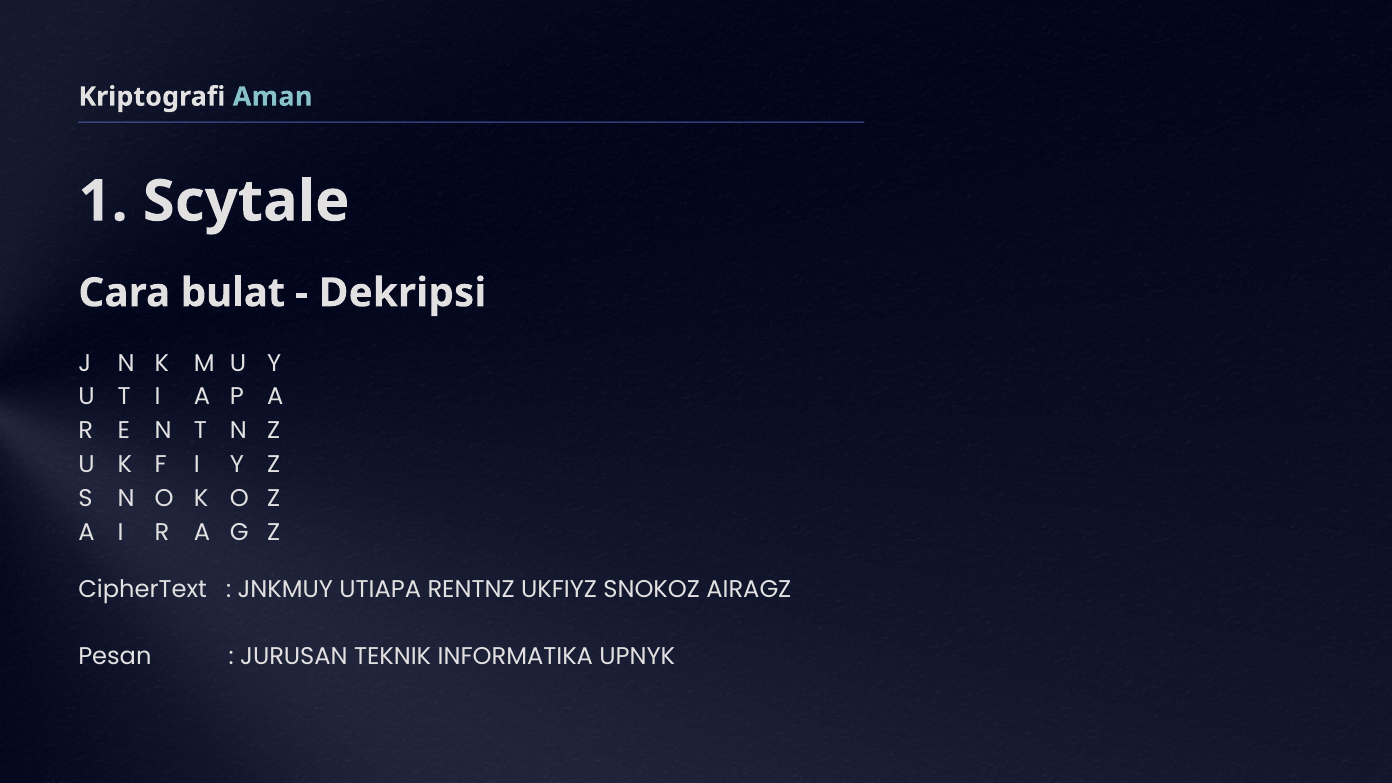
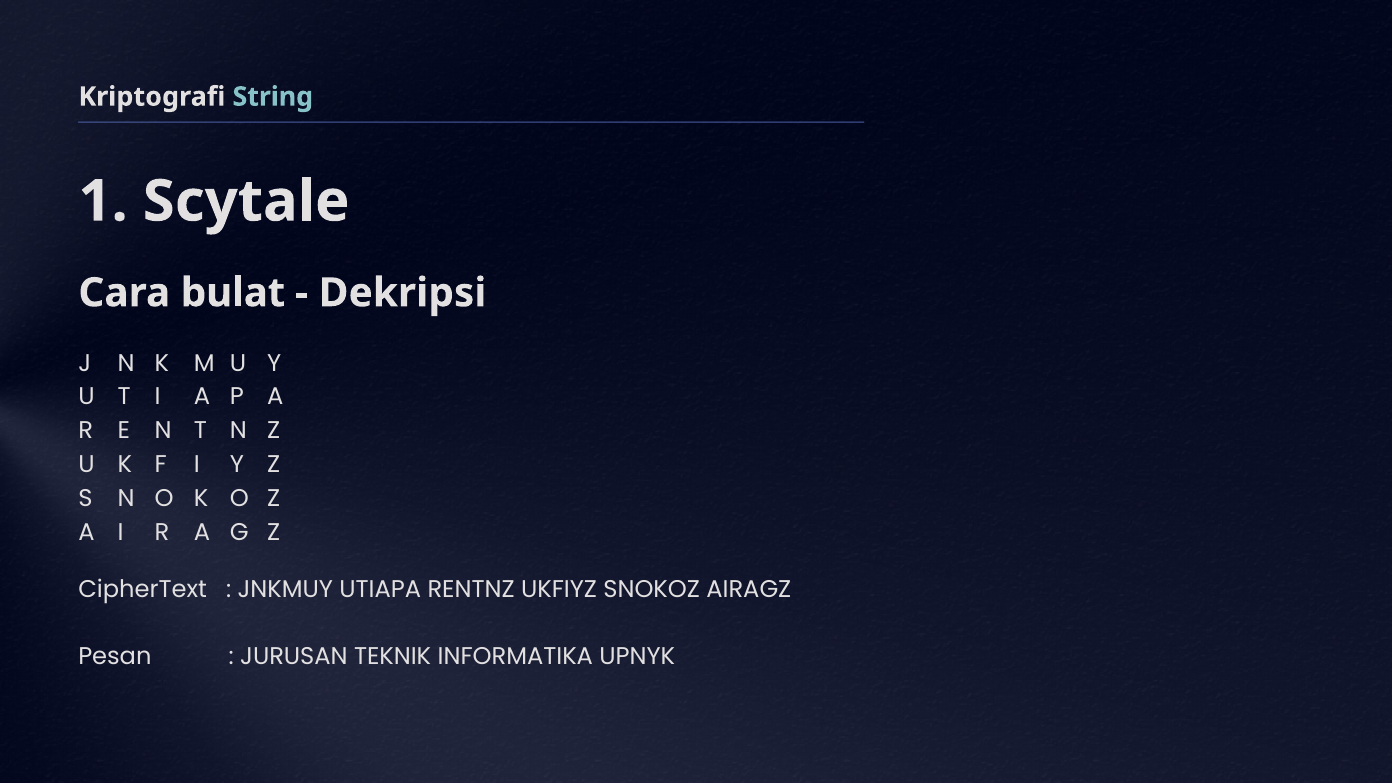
Aman: Aman -> String (273, 97)
